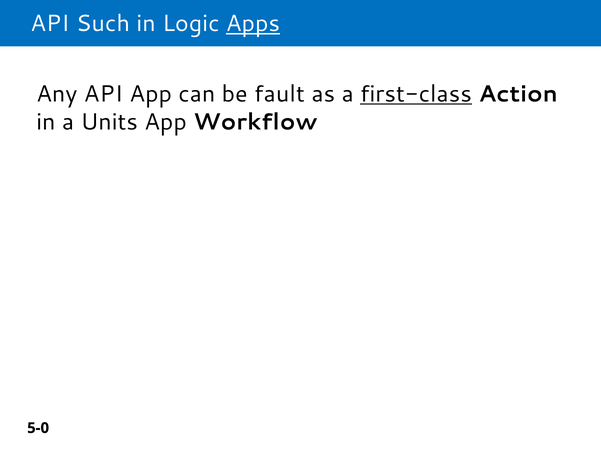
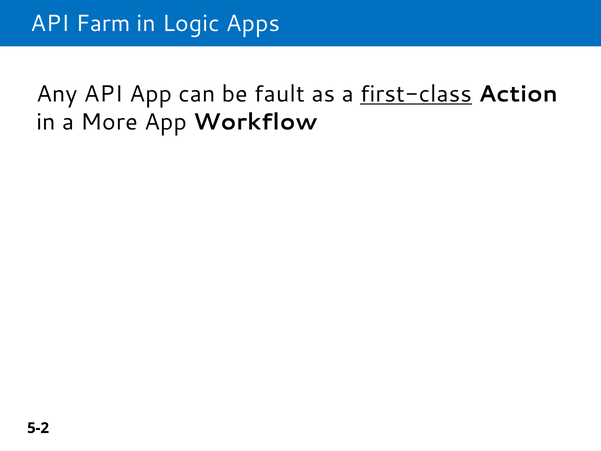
Such: Such -> Farm (103, 24)
Apps underline: present -> none (253, 24)
Units: Units -> More (109, 122)
5-0: 5-0 -> 5-2 (38, 428)
